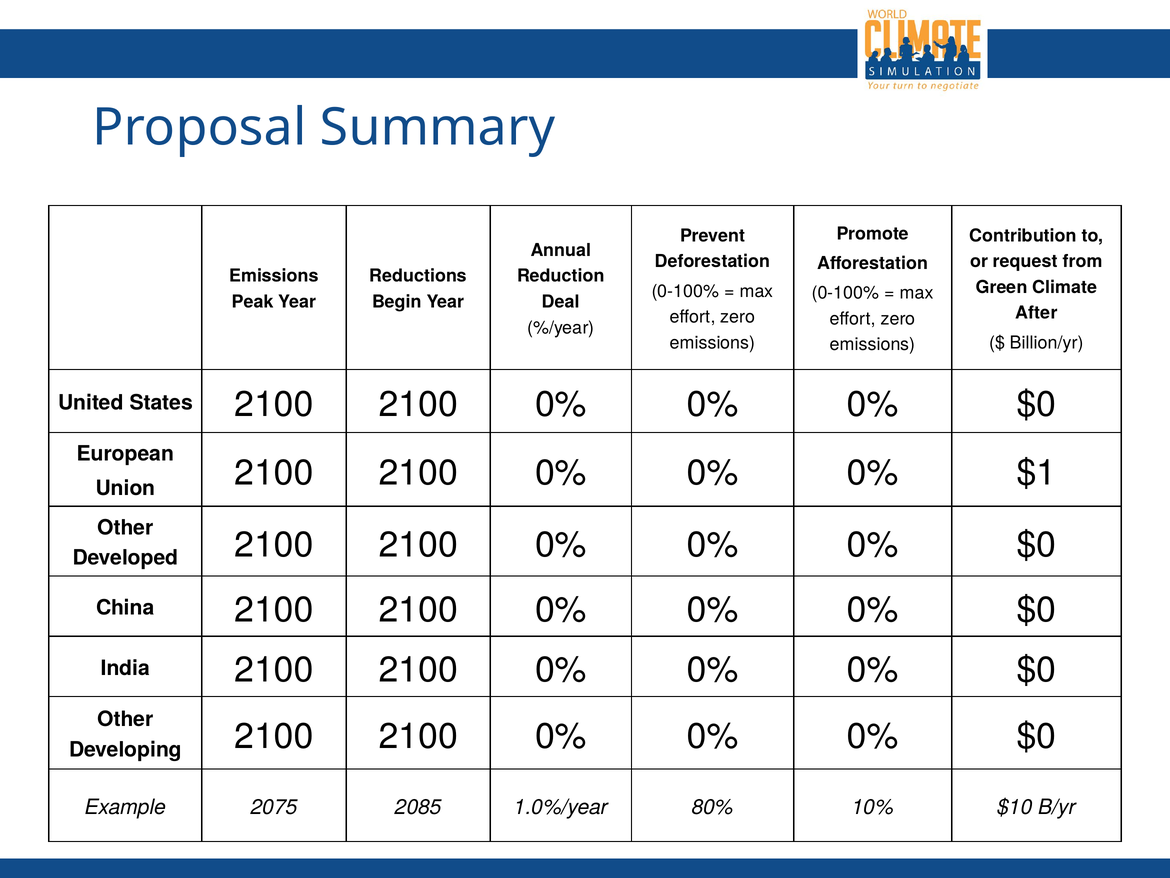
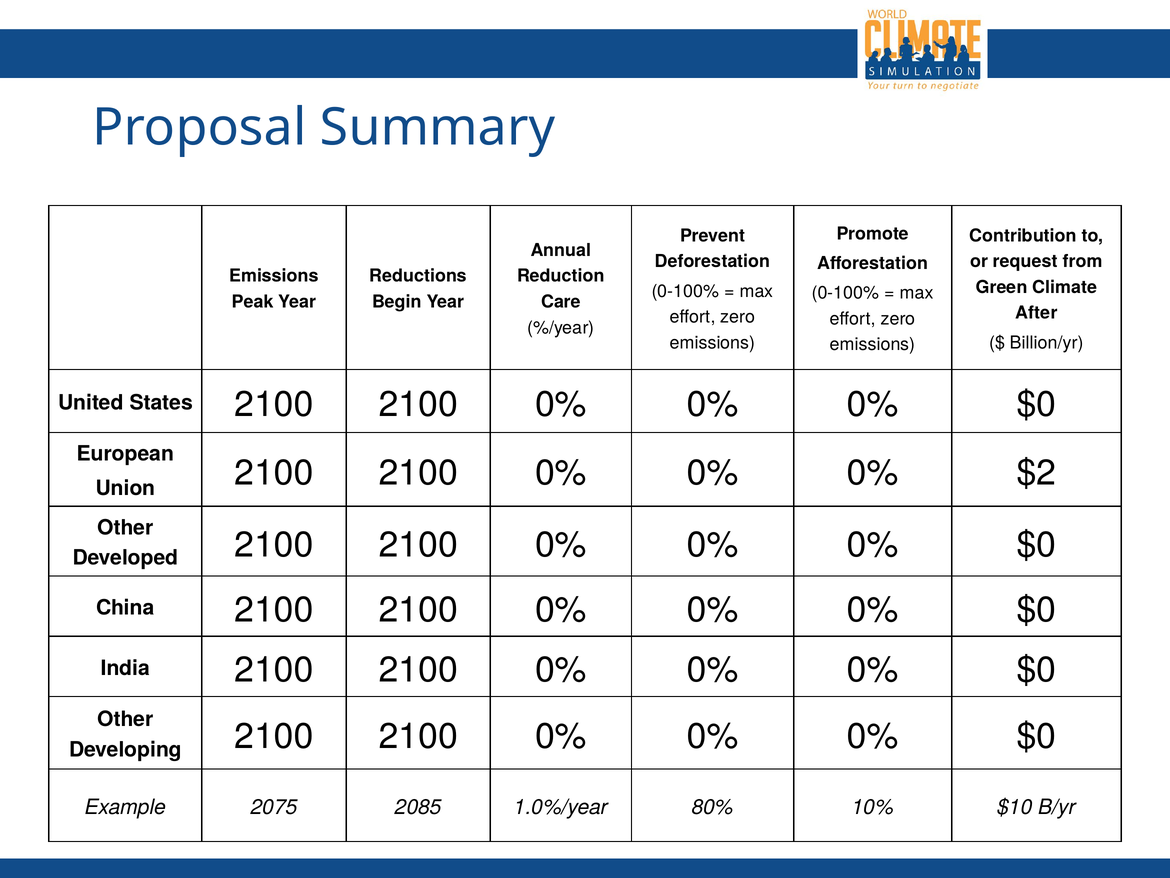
Deal: Deal -> Care (561, 302)
$1: $1 -> $2 (1036, 473)
